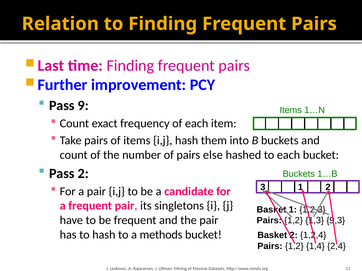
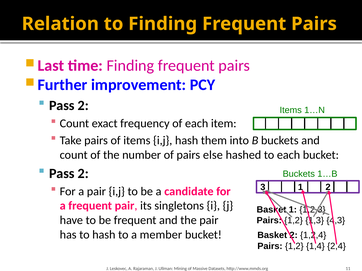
9: 9 -> 2 (83, 106)
9,3: 9,3 -> 4,3 (336, 221)
methods: methods -> member (161, 235)
